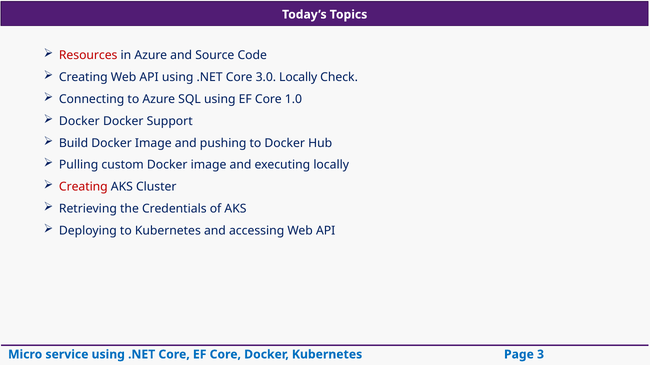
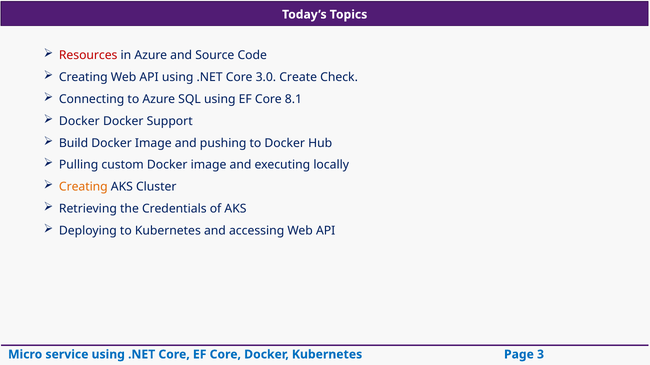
3.0 Locally: Locally -> Create (298, 78)
1.0: 1.0 -> 8.1 (293, 99)
Creating colour: red -> orange (83, 187)
